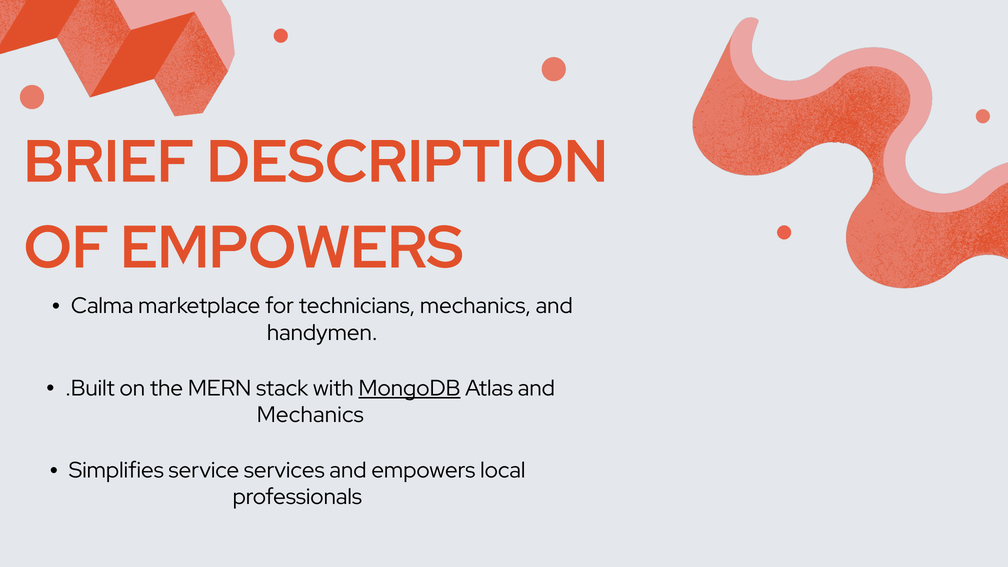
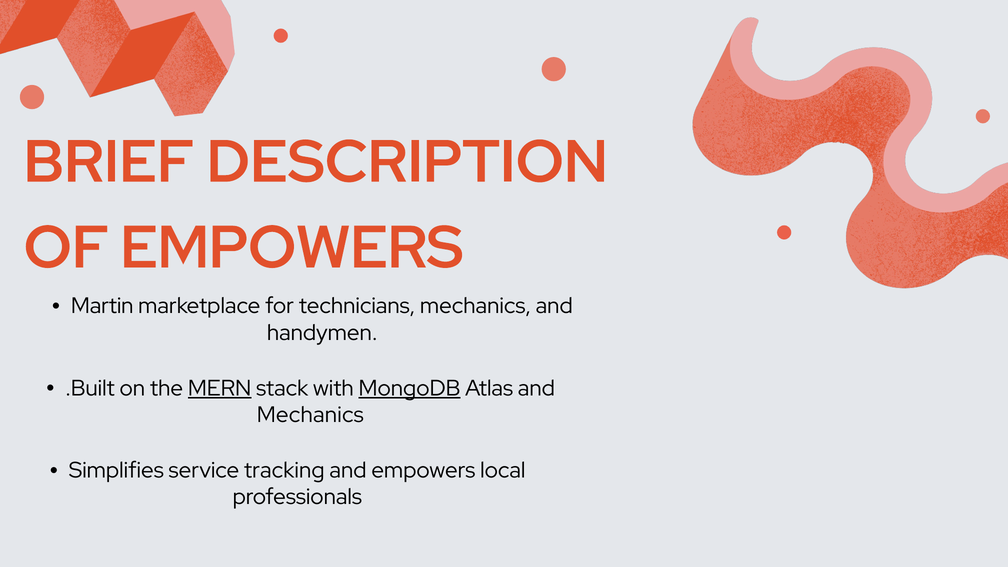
Calma: Calma -> Martin (102, 306)
MERN underline: none -> present (220, 388)
services: services -> tracking (284, 470)
